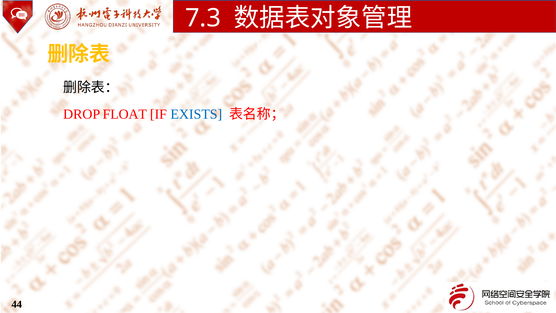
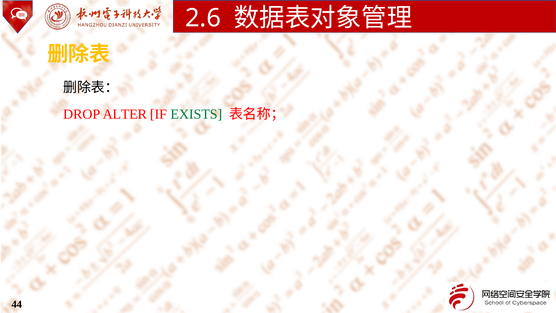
7.3: 7.3 -> 2.6 (203, 18)
FLOAT: FLOAT -> ALTER (125, 114)
EXISTS colour: blue -> green (196, 114)
